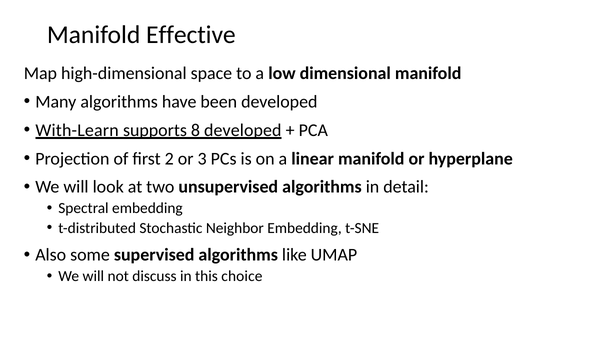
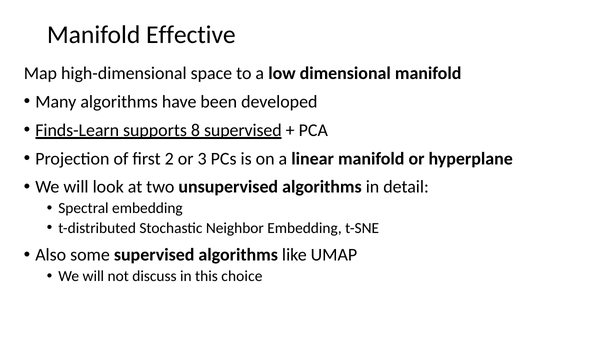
With-Learn: With-Learn -> Finds-Learn (77, 130)
8 developed: developed -> supervised (243, 130)
